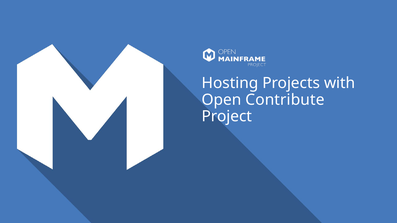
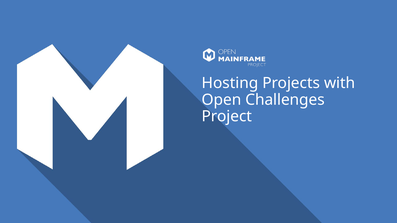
Contribute: Contribute -> Challenges (285, 100)
